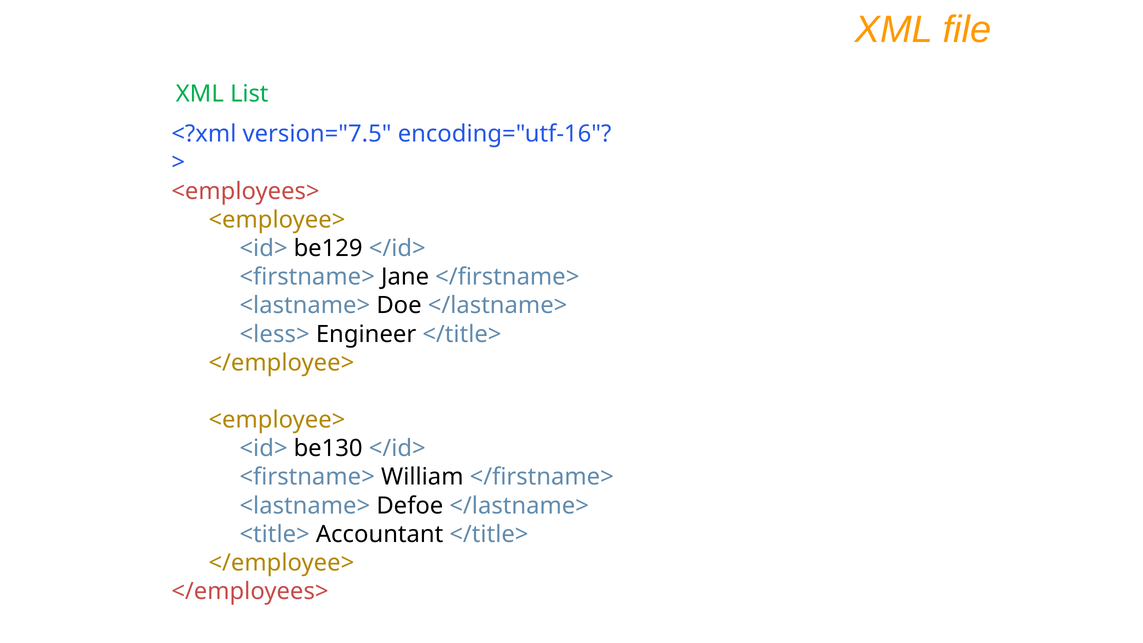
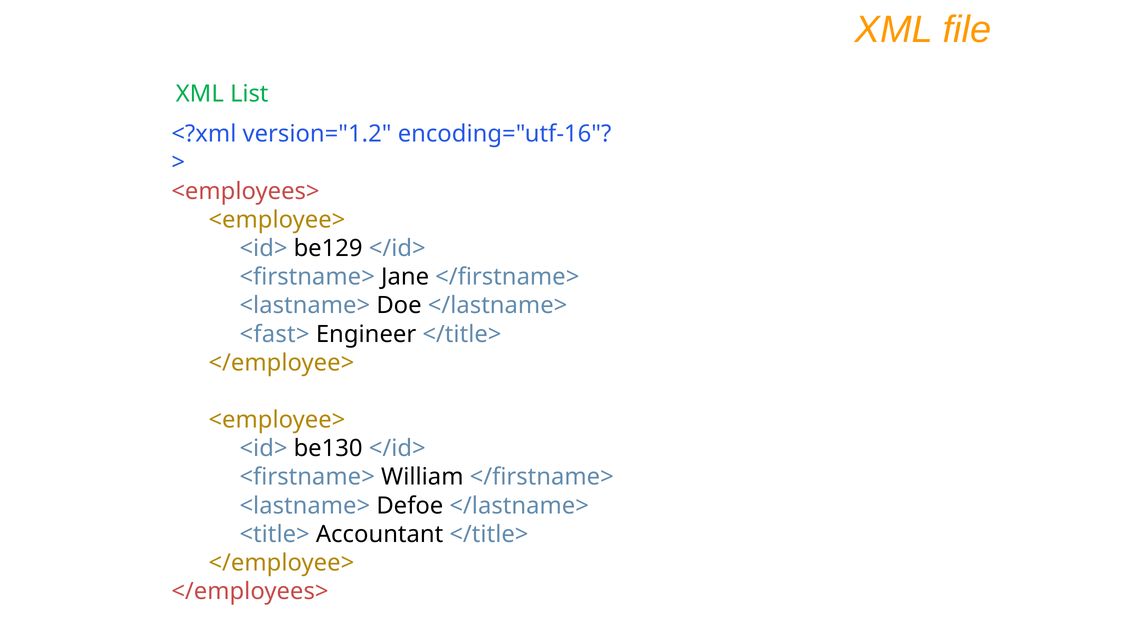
version="7.5: version="7.5 -> version="1.2 (317, 134)
<less>: <less> -> <fast> (275, 334)
